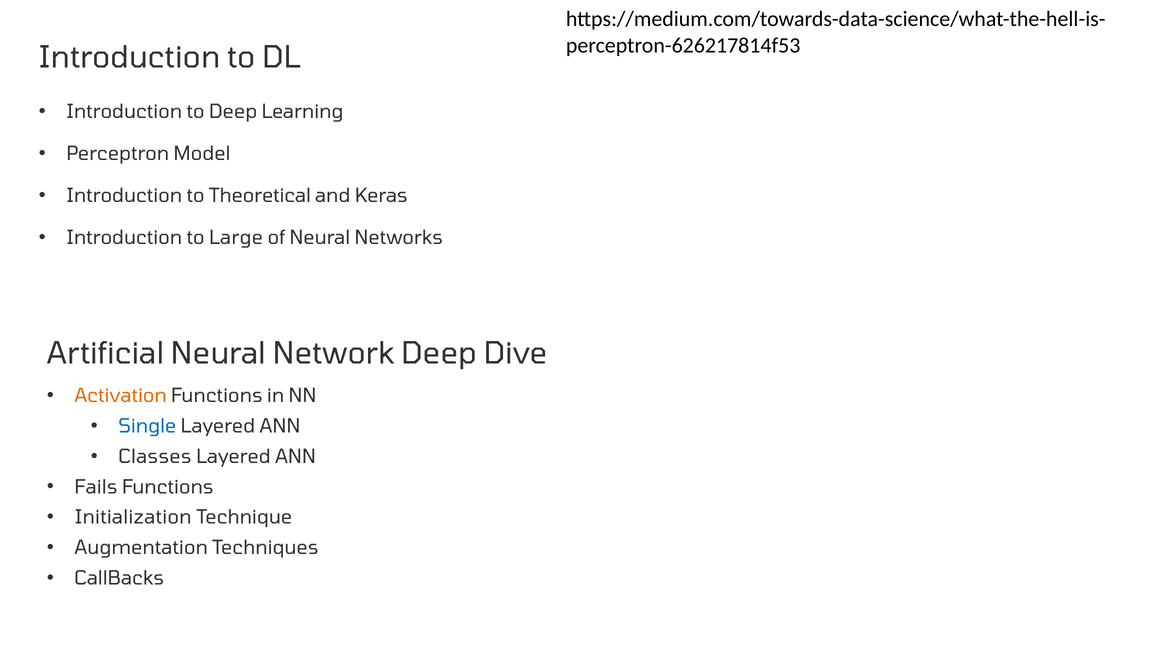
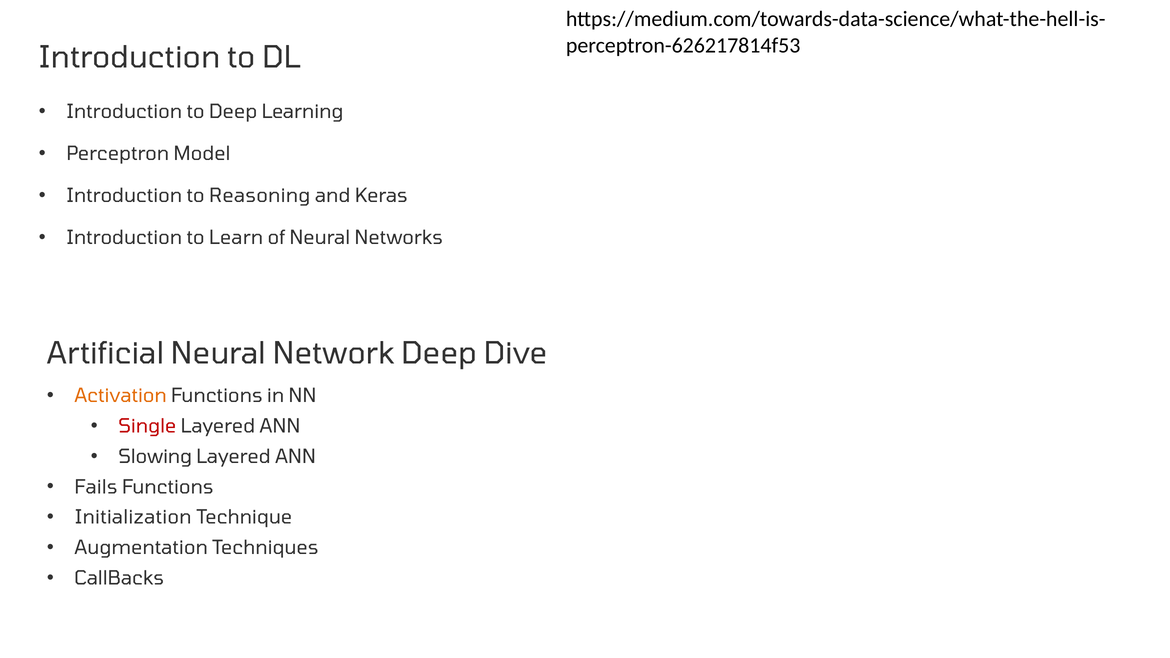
Theoretical: Theoretical -> Reasoning (260, 196)
Large: Large -> Learn (236, 238)
Single colour: blue -> red (147, 426)
Classes: Classes -> Slowing (155, 457)
